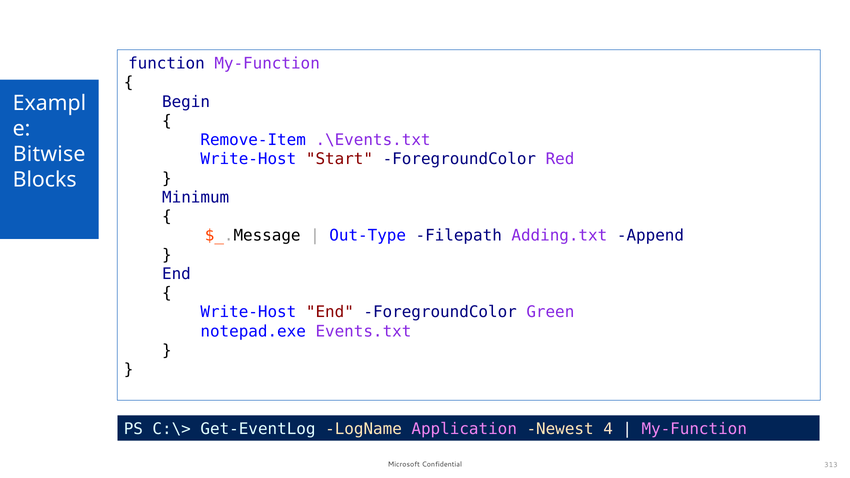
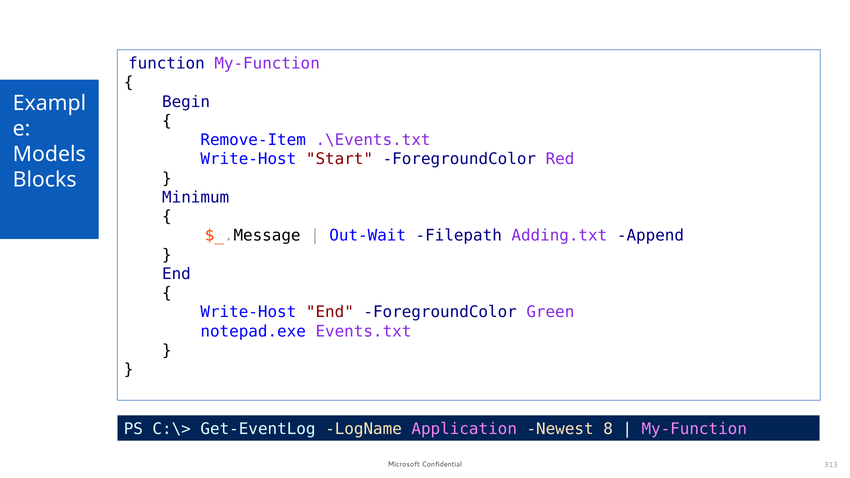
Bitwise: Bitwise -> Models (49, 154)
Out-Type: Out-Type -> Out-Wait (368, 236)
4: 4 -> 8 (608, 429)
